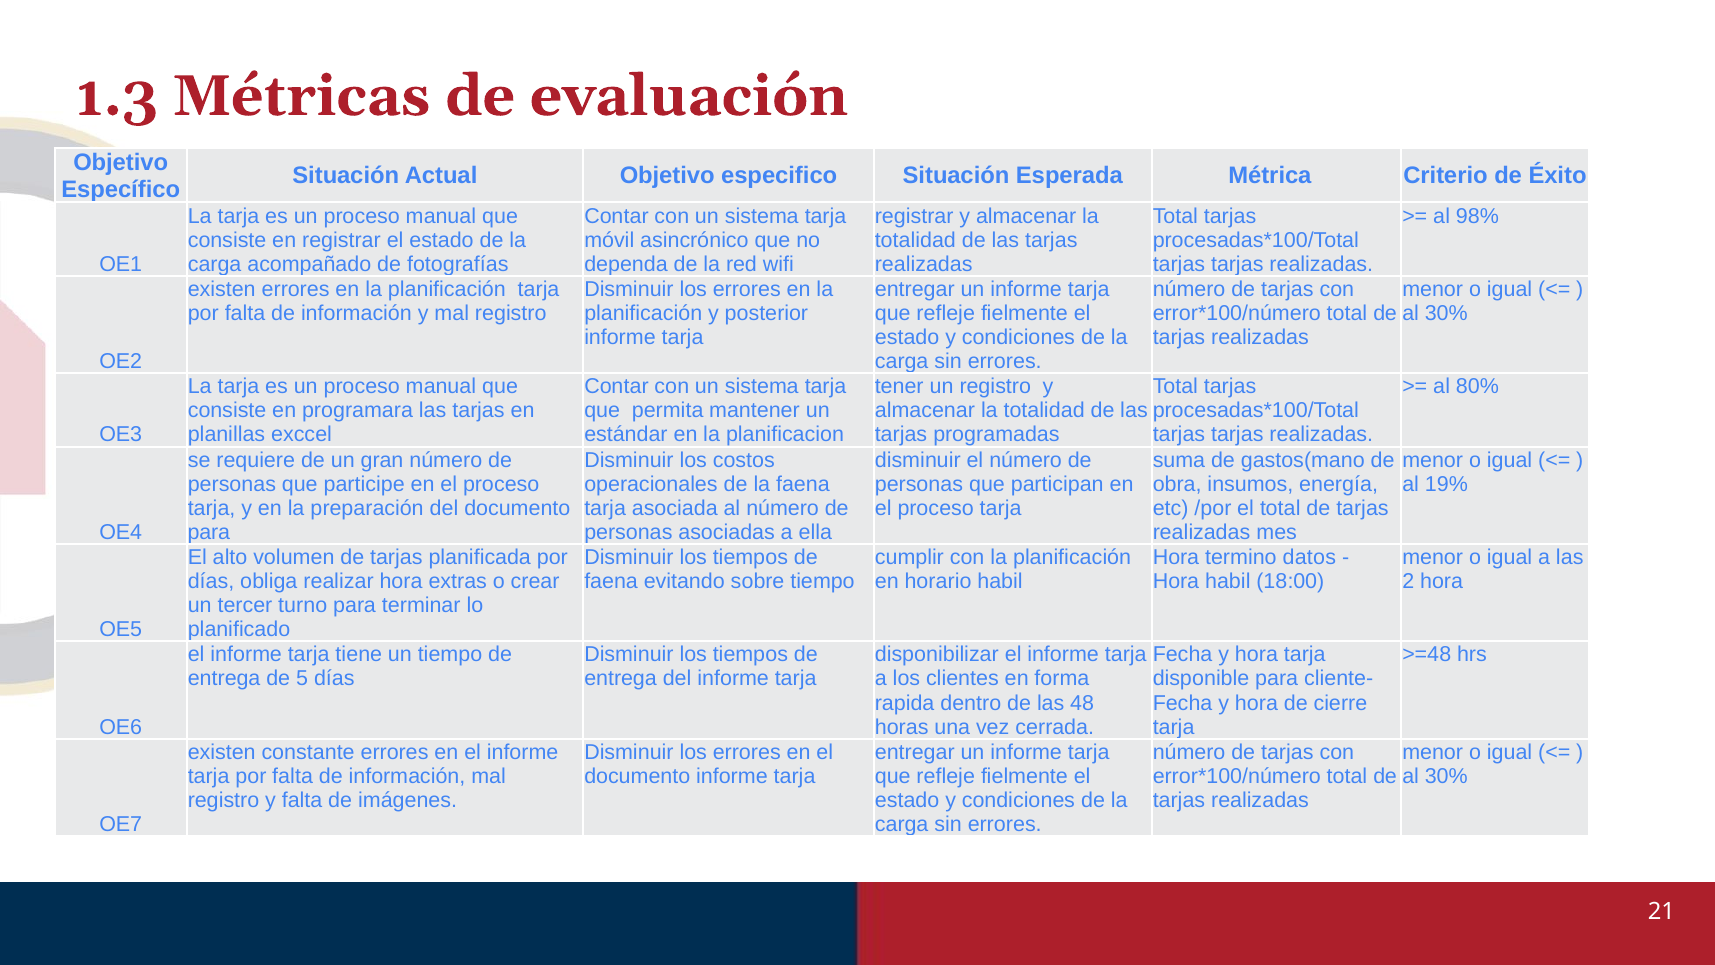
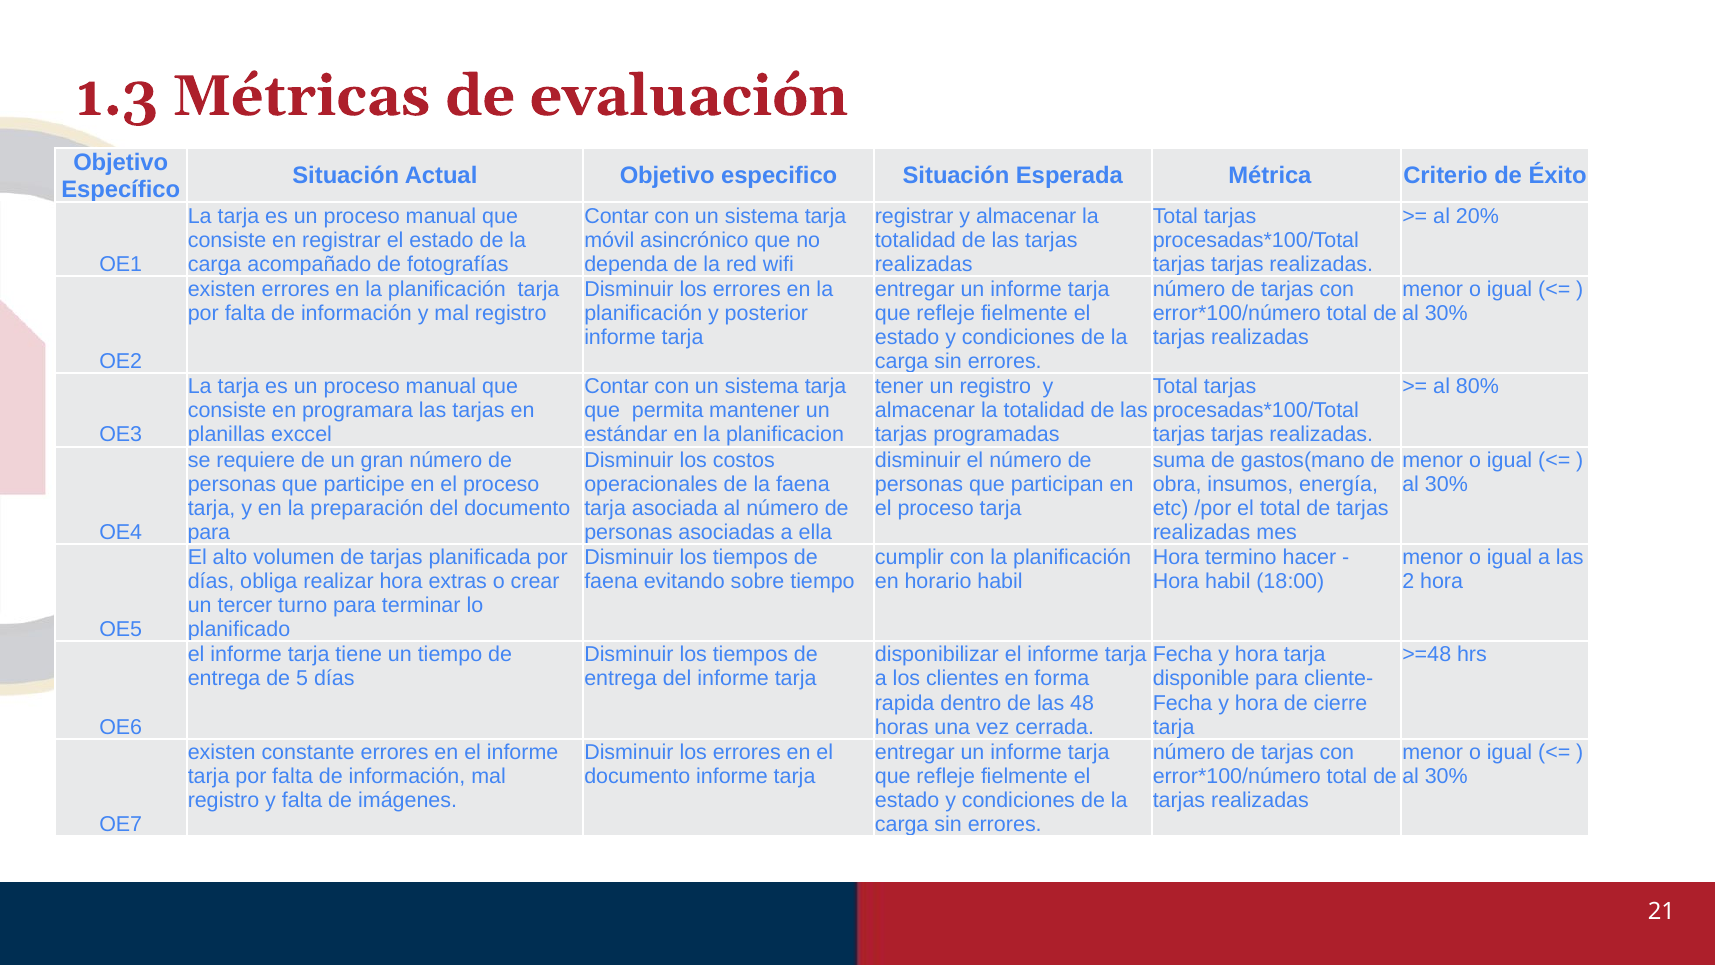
98%: 98% -> 20% (1477, 216)
19%: 19% -> 30% (1446, 484)
datos: datos -> hacer (1309, 557)
